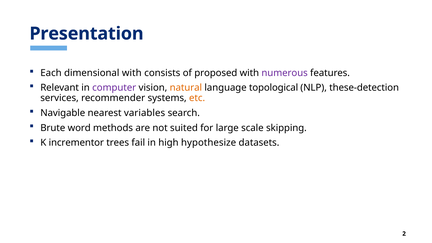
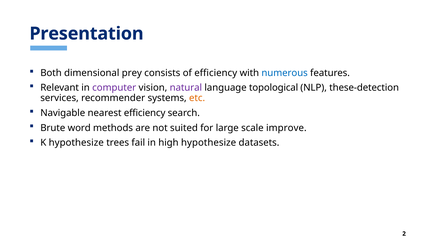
Each: Each -> Both (51, 73)
dimensional with: with -> prey (132, 73)
of proposed: proposed -> efficiency (216, 73)
numerous colour: purple -> blue (285, 73)
natural colour: orange -> purple (186, 88)
nearest variables: variables -> efficiency (145, 113)
skipping: skipping -> improve (286, 128)
K incrementor: incrementor -> hypothesize (76, 143)
